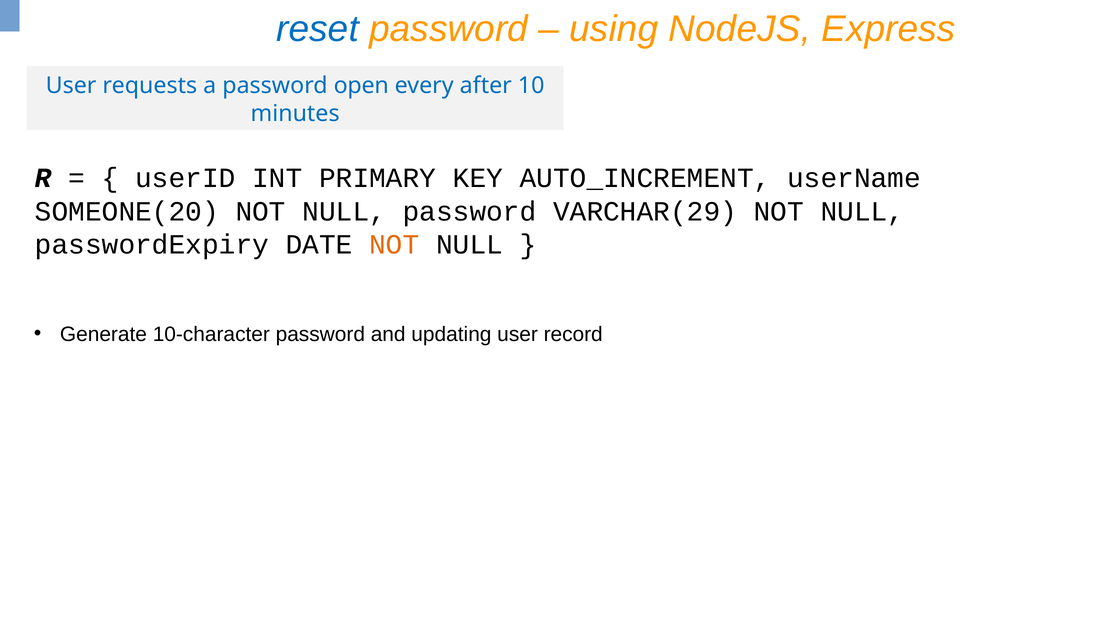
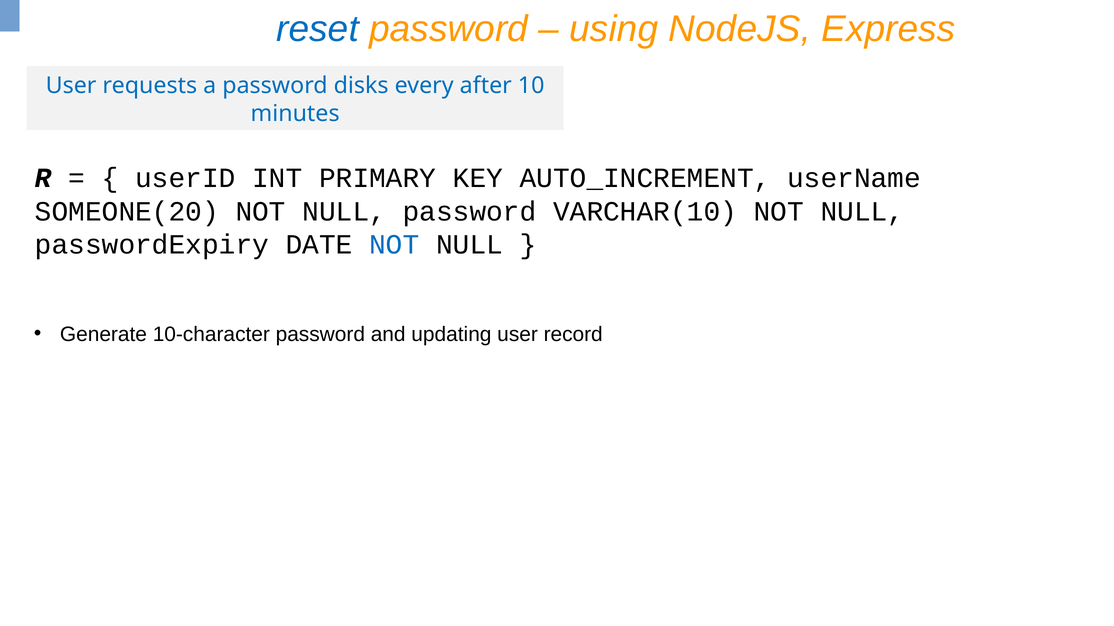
open: open -> disks (361, 86)
VARCHAR(29: VARCHAR(29 -> VARCHAR(10 (645, 212)
NOT colour: orange -> blue (394, 245)
